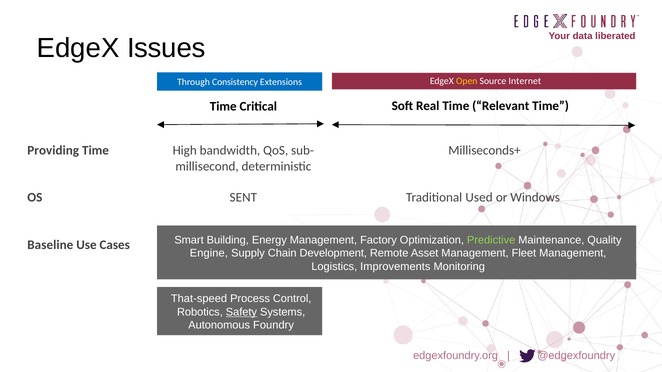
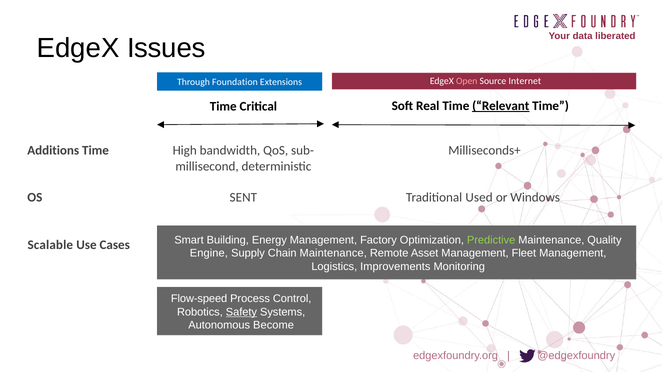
Open colour: yellow -> pink (467, 81)
Consistency: Consistency -> Foundation (235, 82)
Relevant underline: none -> present (501, 106)
Providing: Providing -> Additions (53, 151)
Baseline: Baseline -> Scalable (50, 245)
Chain Development: Development -> Maintenance (333, 254)
That-speed: That-speed -> Flow-speed (199, 299)
Foundry: Foundry -> Become (274, 325)
